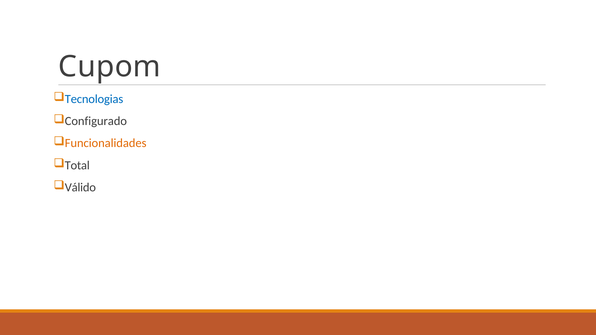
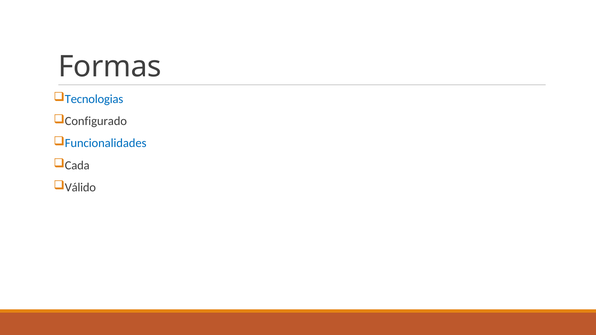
Cupom: Cupom -> Formas (110, 67)
Funcionalidades colour: orange -> blue (106, 143)
Total: Total -> Cada (77, 165)
